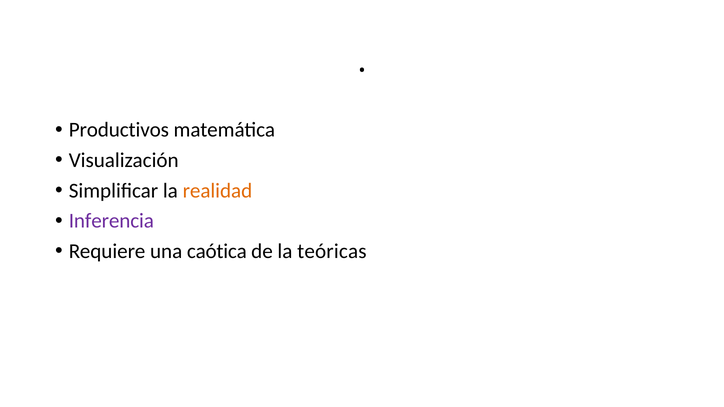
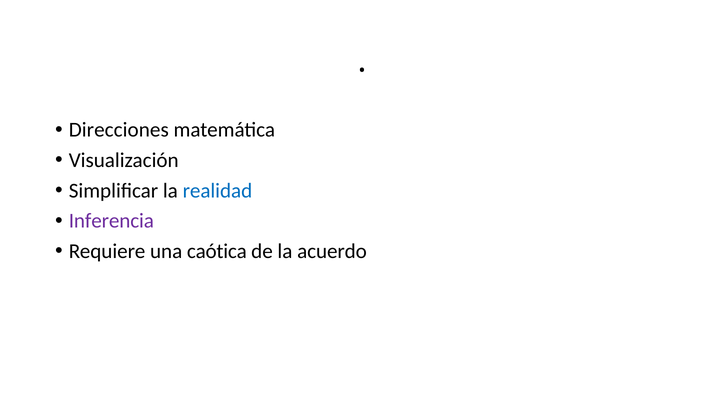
Productivos: Productivos -> Direcciones (119, 130)
realidad colour: orange -> blue (217, 191)
teóricas: teóricas -> acuerdo (332, 252)
